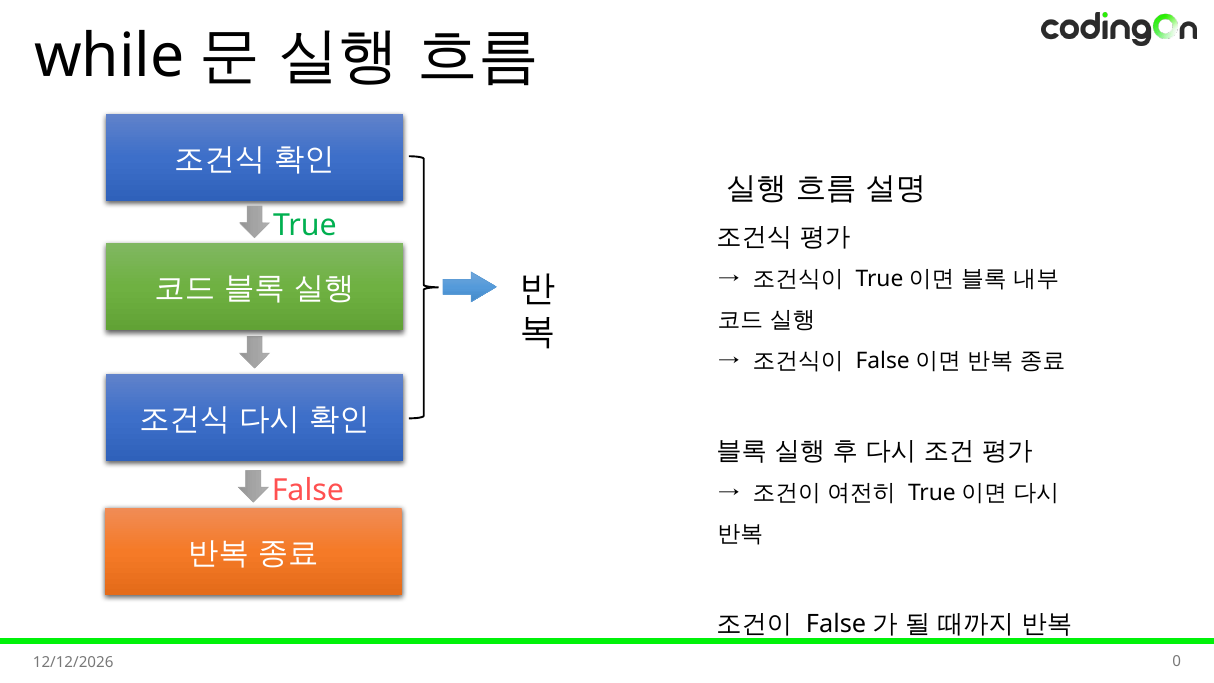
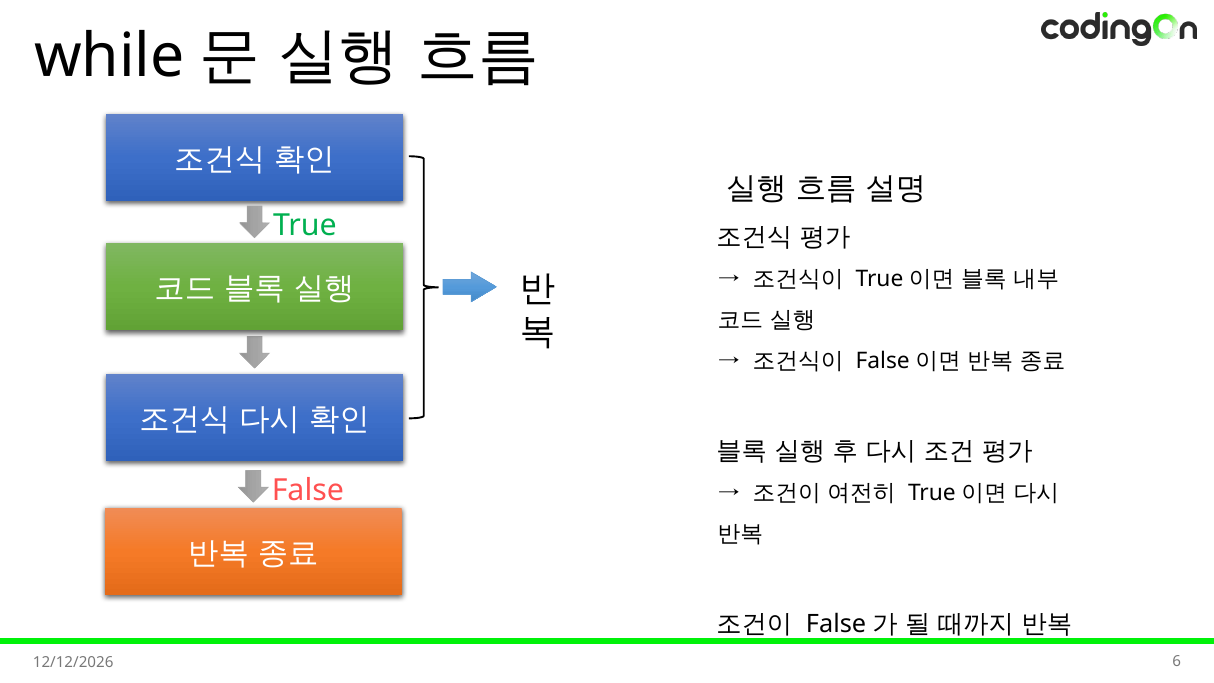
0: 0 -> 6 (1177, 661)
